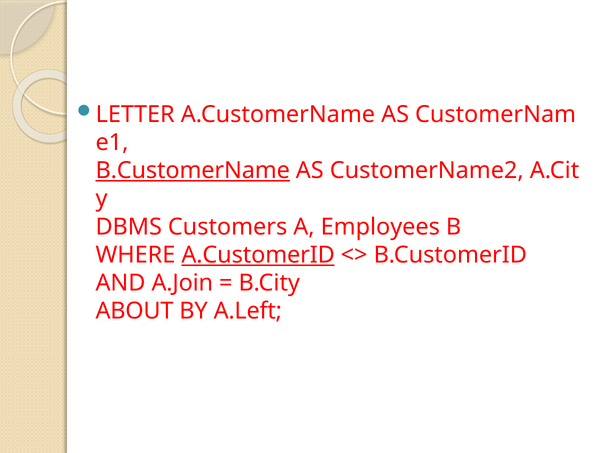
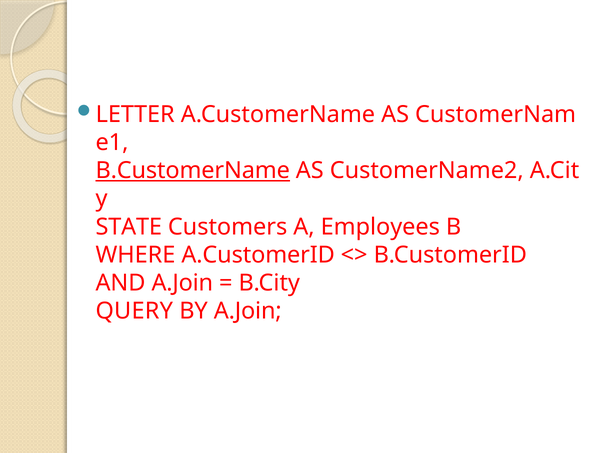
DBMS: DBMS -> STATE (129, 227)
A.CustomerID underline: present -> none (258, 255)
ABOUT: ABOUT -> QUERY (134, 311)
BY A.Left: A.Left -> A.Join (248, 311)
